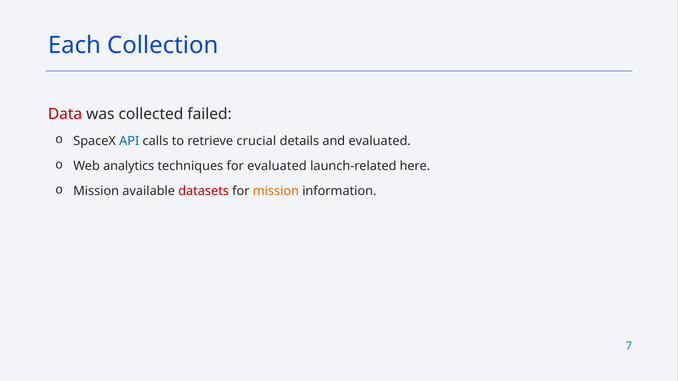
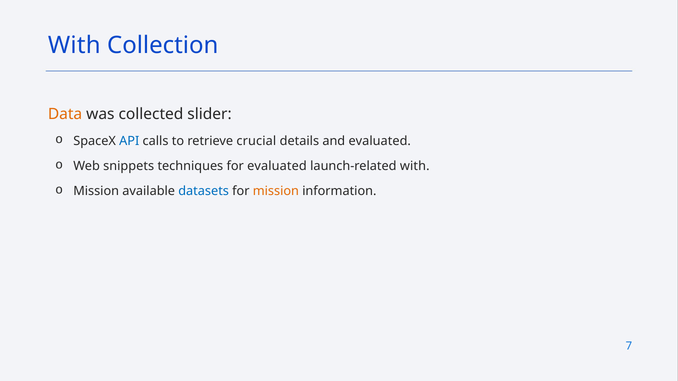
Each: Each -> With (74, 45)
Data colour: red -> orange (65, 114)
failed: failed -> slider (210, 114)
analytics: analytics -> snippets (129, 166)
launch-related here: here -> with (415, 166)
datasets colour: red -> blue (204, 191)
